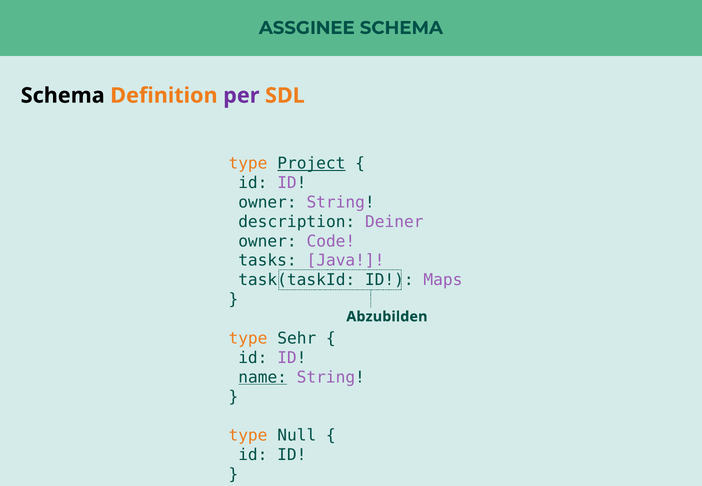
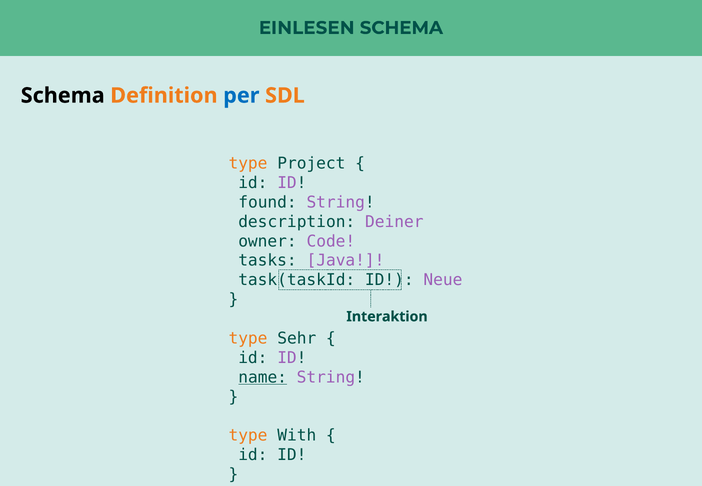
ASSGINEE: ASSGINEE -> EINLESEN (307, 28)
per colour: purple -> blue (241, 96)
Project underline: present -> none (311, 163)
owner: owner -> found (268, 202)
Maps: Maps -> Neue (443, 280)
Abzubilden: Abzubilden -> Interaktion (387, 317)
Null: Null -> With (297, 436)
